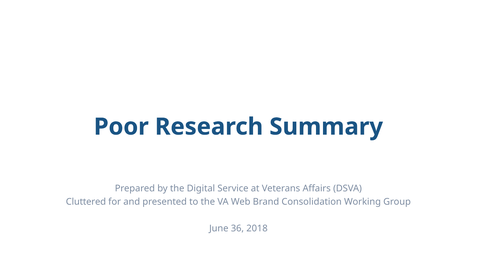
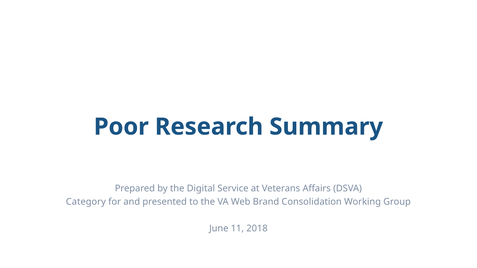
Cluttered: Cluttered -> Category (86, 202)
36: 36 -> 11 (237, 229)
